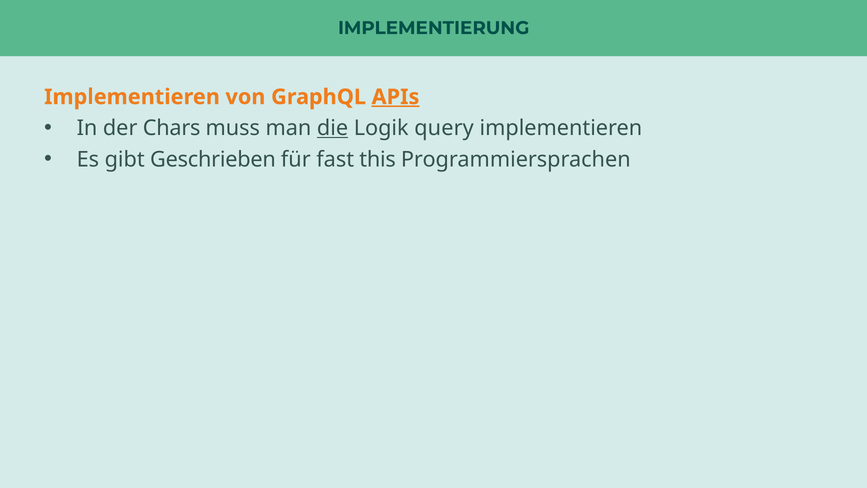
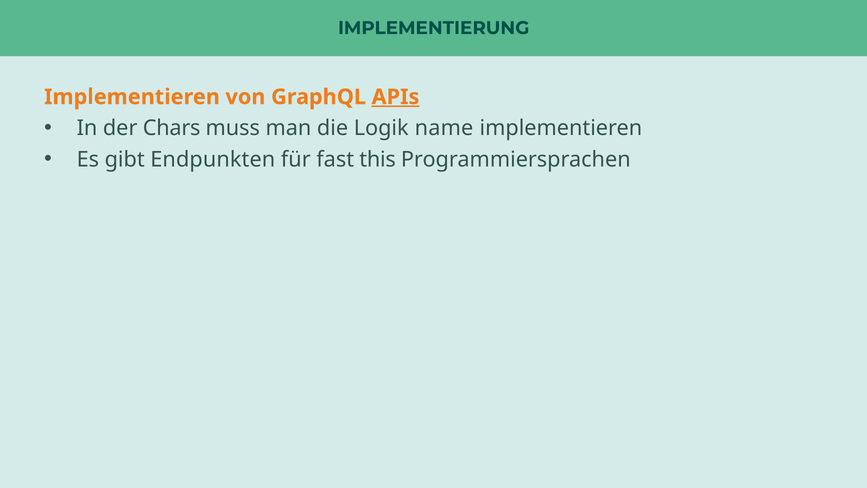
die underline: present -> none (333, 128)
query: query -> name (444, 128)
Geschrieben: Geschrieben -> Endpunkten (213, 159)
